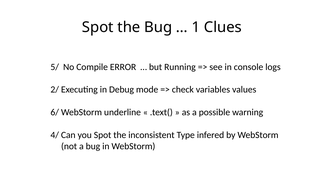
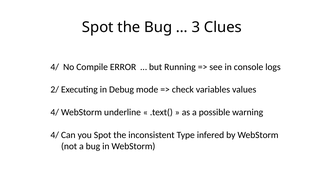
1: 1 -> 3 (196, 27)
5/: 5/ -> 4/ (55, 67)
6/: 6/ -> 4/ (55, 112)
